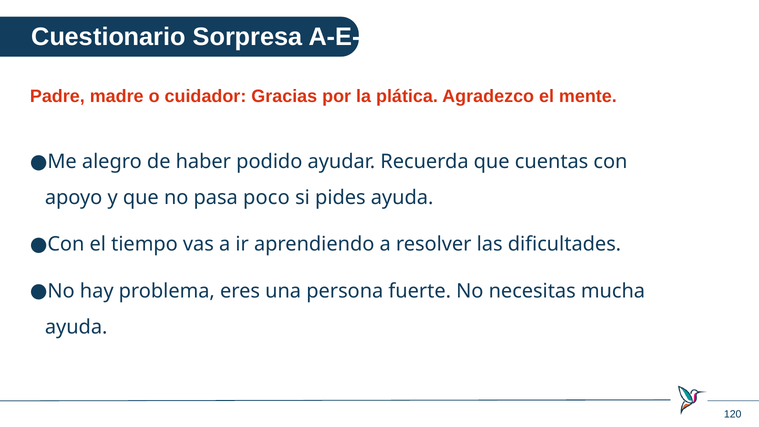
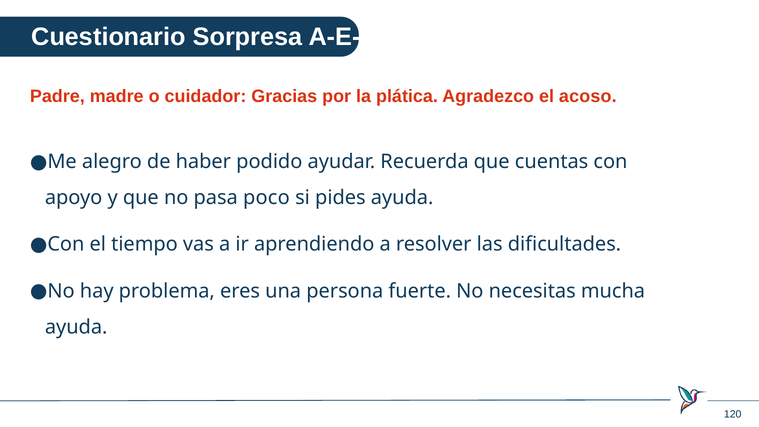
mente: mente -> acoso (588, 96)
